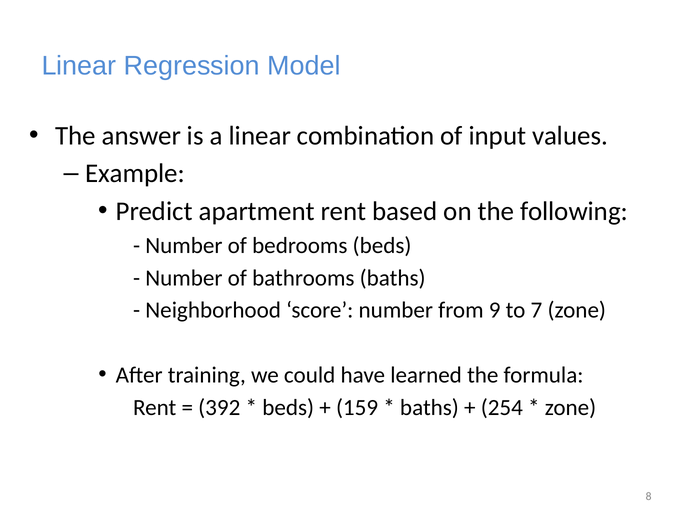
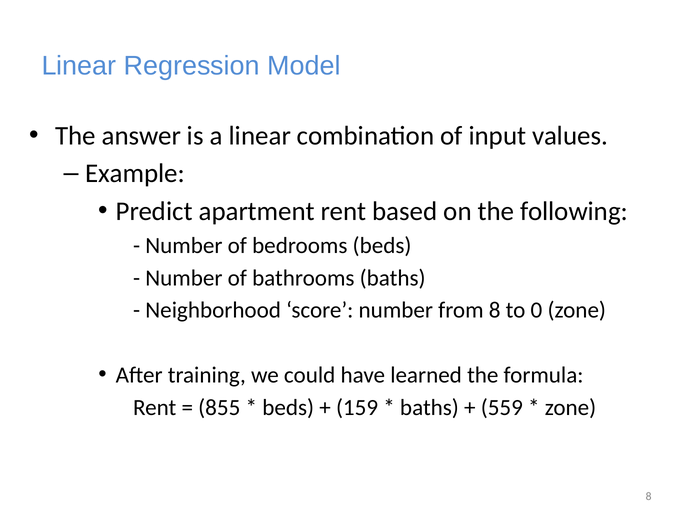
from 9: 9 -> 8 (495, 310)
7: 7 -> 0 (536, 310)
392: 392 -> 855 (219, 407)
254: 254 -> 559 (502, 407)
